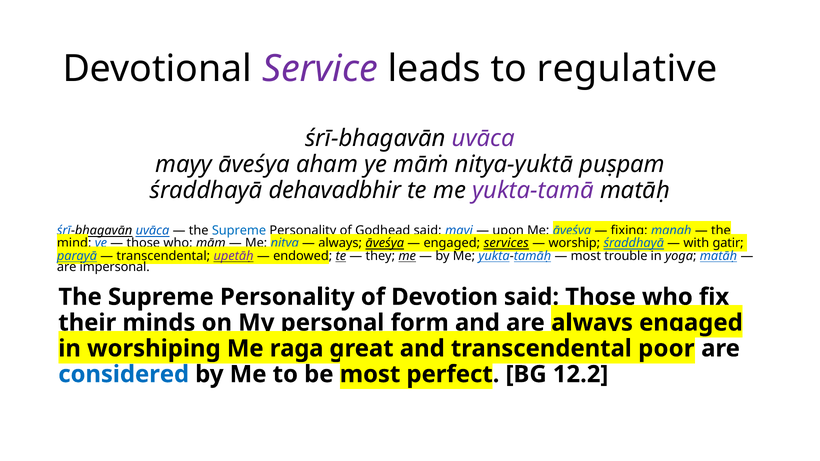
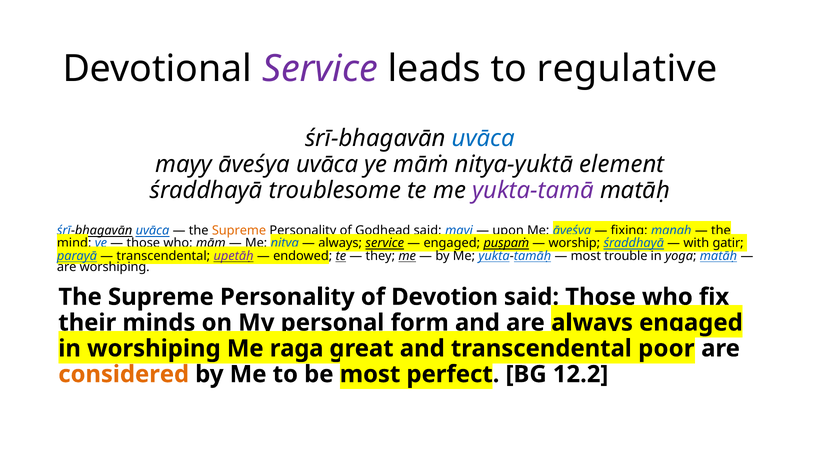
uvāca colour: purple -> blue (483, 139)
āveśya aham: aham -> uvāca (327, 164)
puṣpam: puṣpam -> element (622, 164)
dehavadbhir: dehavadbhir -> troublesome (335, 190)
Supreme colour: blue -> orange (239, 231)
āveśya: āveśya -> service (385, 243)
services: services -> puṣpaṁ (506, 243)
are impersonal: impersonal -> worshiping (115, 267)
considered colour: blue -> orange (124, 374)
